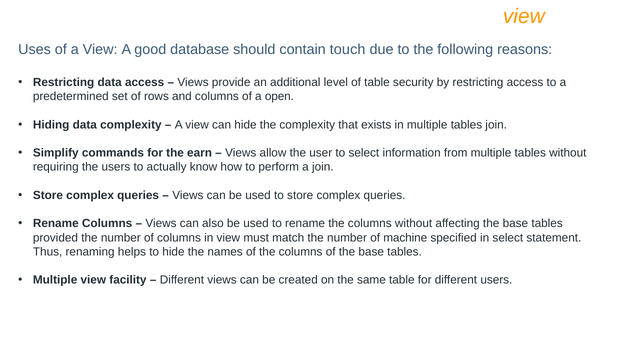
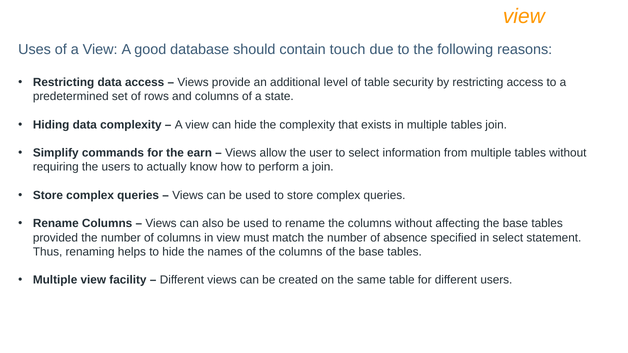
open: open -> state (279, 97)
machine: machine -> absence (405, 238)
